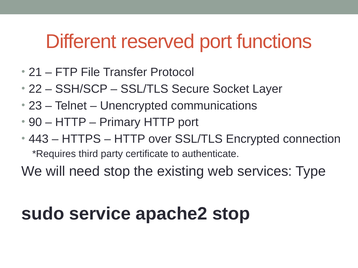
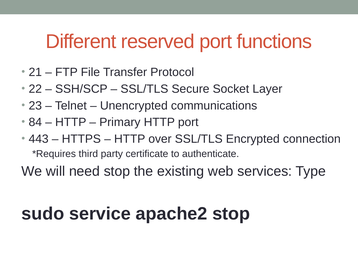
90: 90 -> 84 (35, 123)
